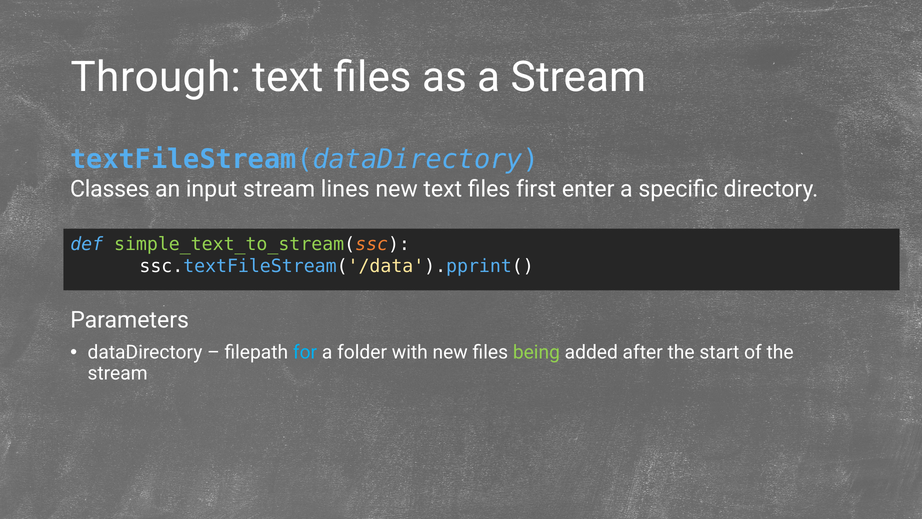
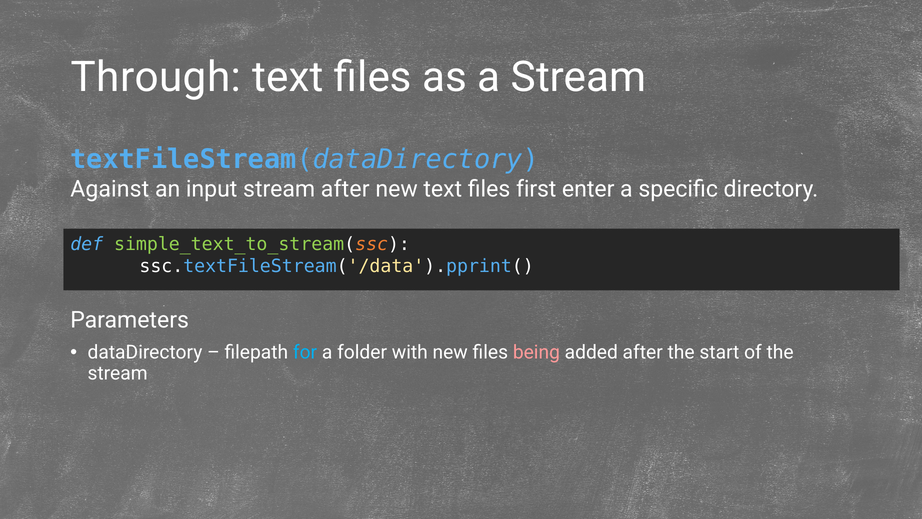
Classes: Classes -> Against (110, 189)
stream lines: lines -> after (345, 189)
being colour: light green -> pink (536, 352)
